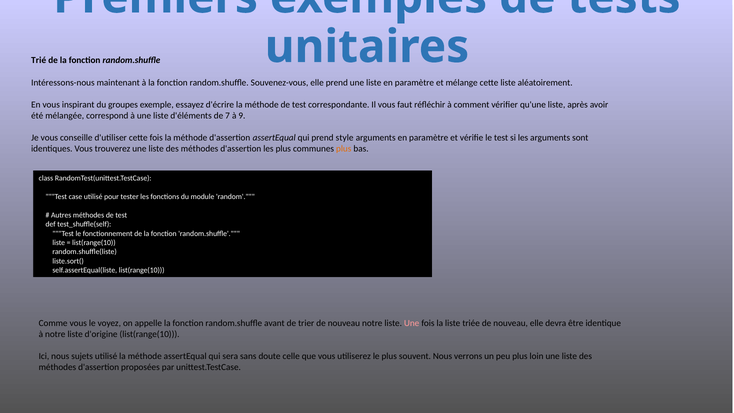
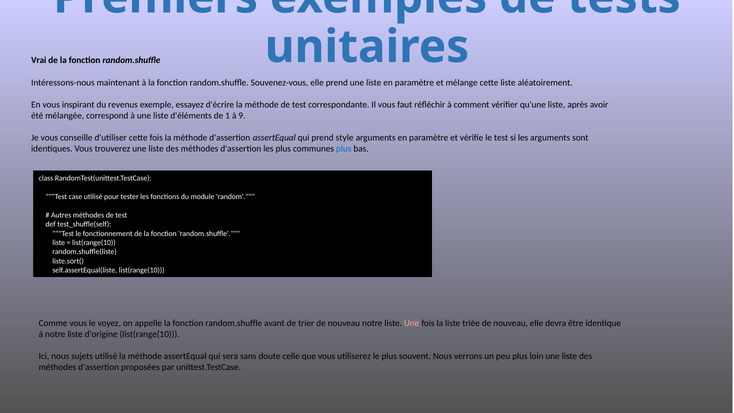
Trié: Trié -> Vrai (39, 60)
groupes: groupes -> revenus (123, 104)
7: 7 -> 1 (228, 115)
plus colour: orange -> blue (344, 149)
